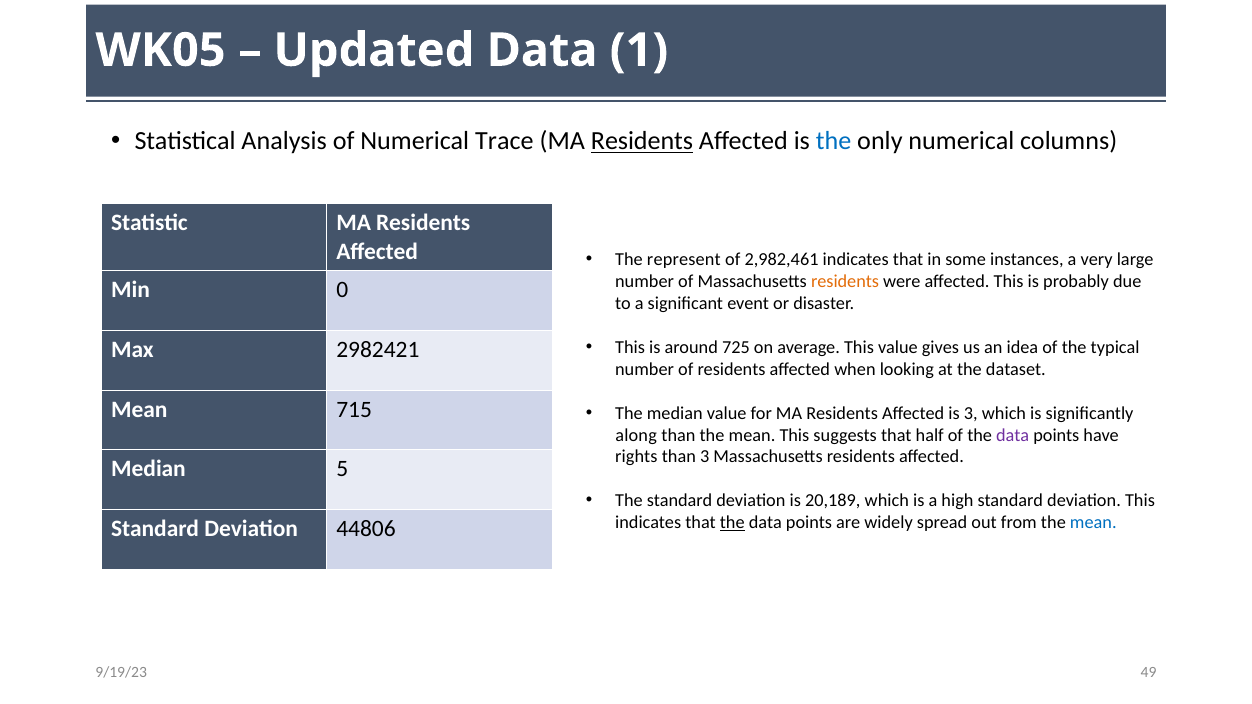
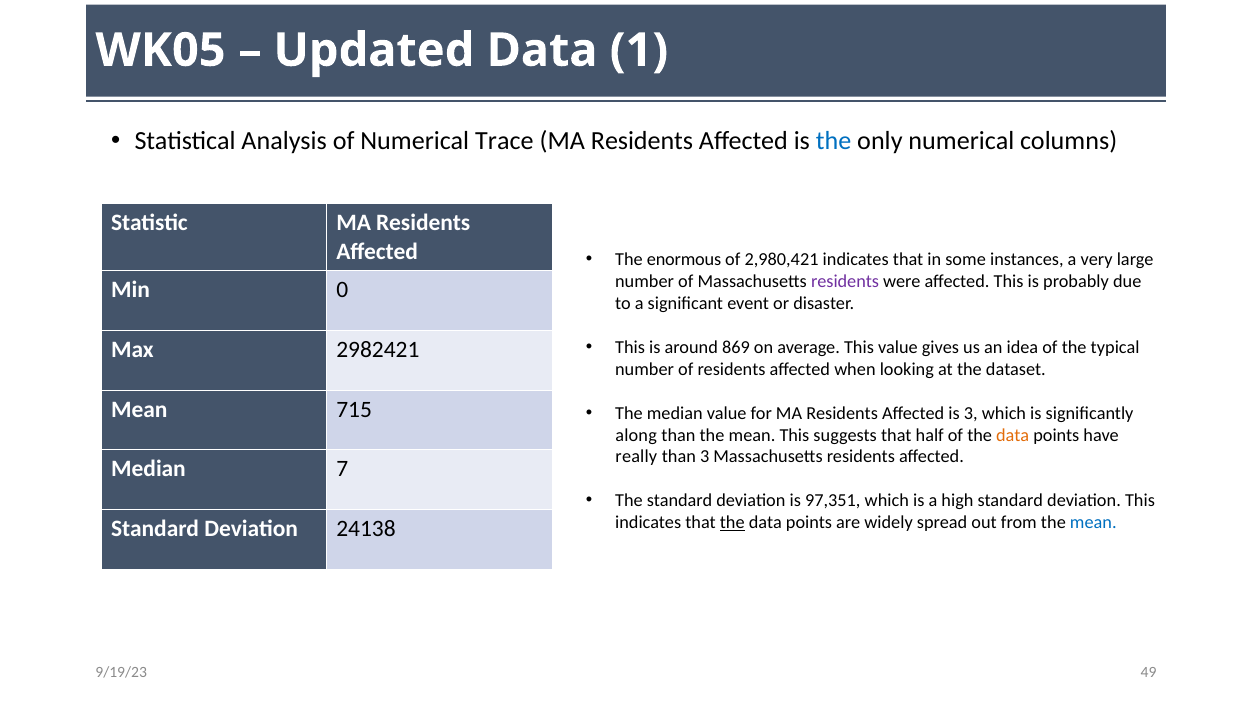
Residents underline: present -> none (642, 141)
represent: represent -> enormous (684, 260)
2,982,461: 2,982,461 -> 2,980,421 (782, 260)
residents colour: orange -> purple (845, 282)
725: 725 -> 869 (736, 347)
data colour: purple -> orange (1013, 435)
rights: rights -> really (636, 457)
5: 5 -> 7 (342, 469)
20,189: 20,189 -> 97,351 (833, 501)
44806: 44806 -> 24138 (366, 529)
